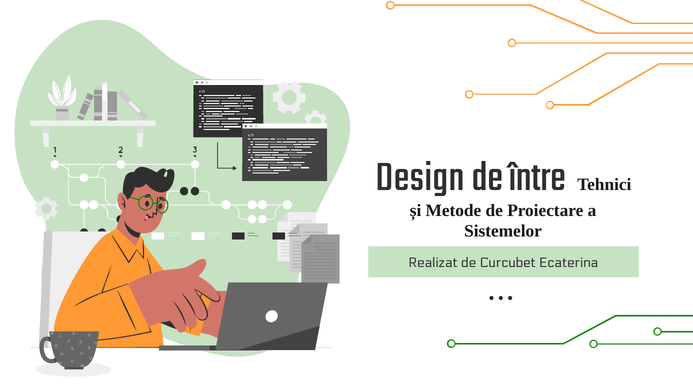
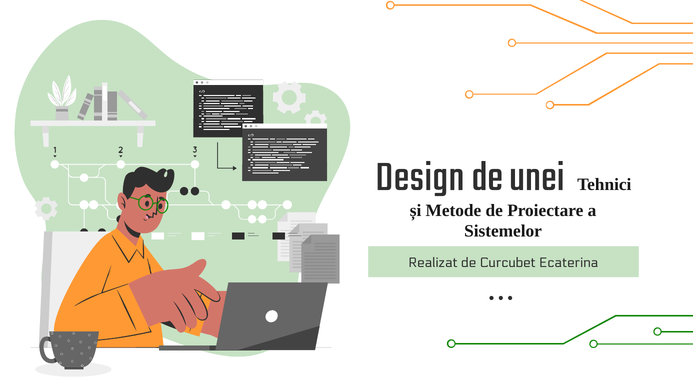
între: între -> unei (537, 176)
